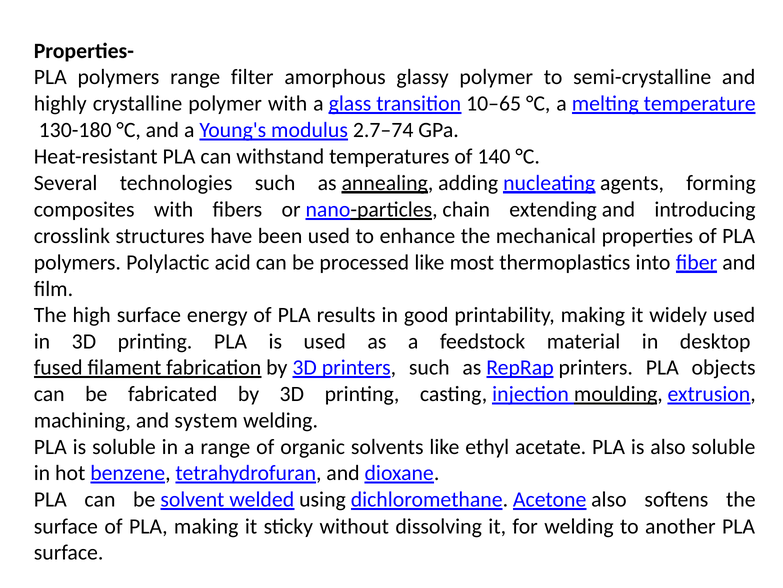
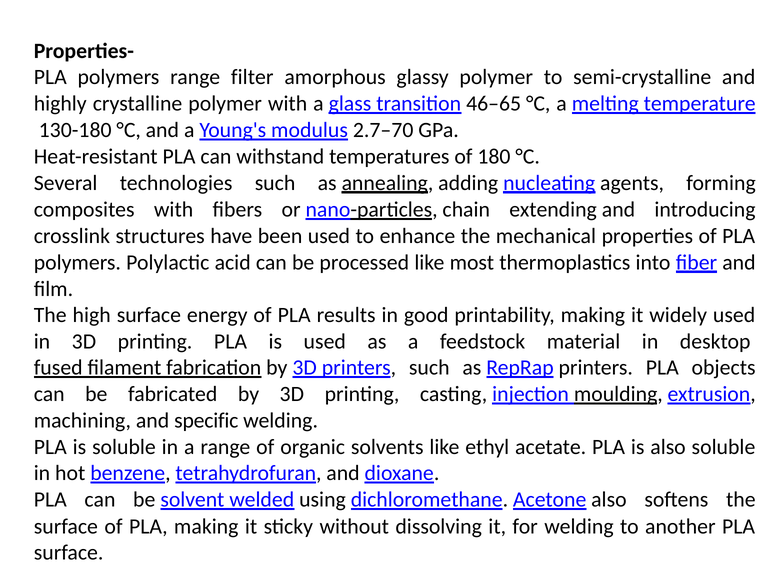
10–65: 10–65 -> 46–65 (494, 103)
2.7–74: 2.7–74 -> 2.7–70 (383, 130)
140: 140 -> 180 (494, 157)
system: system -> specific (206, 420)
